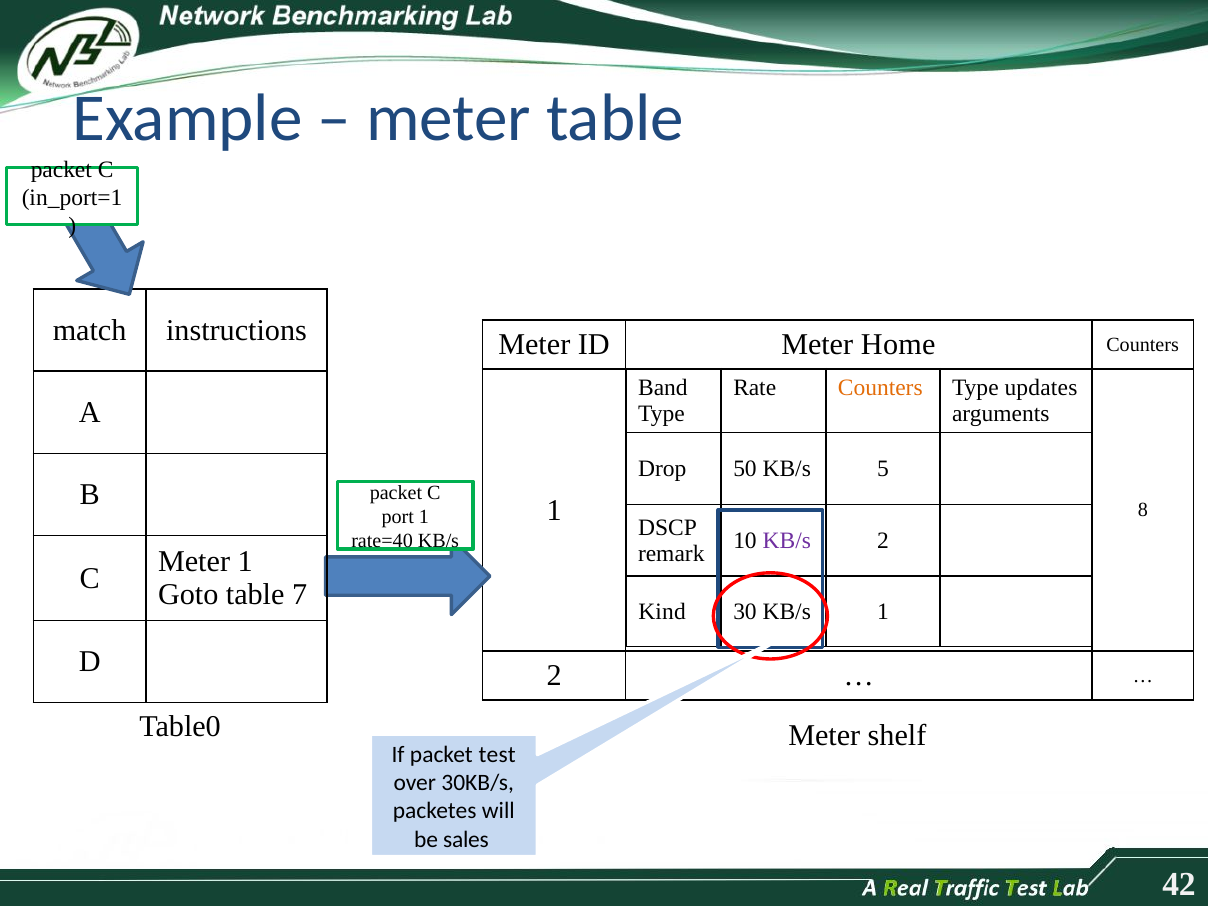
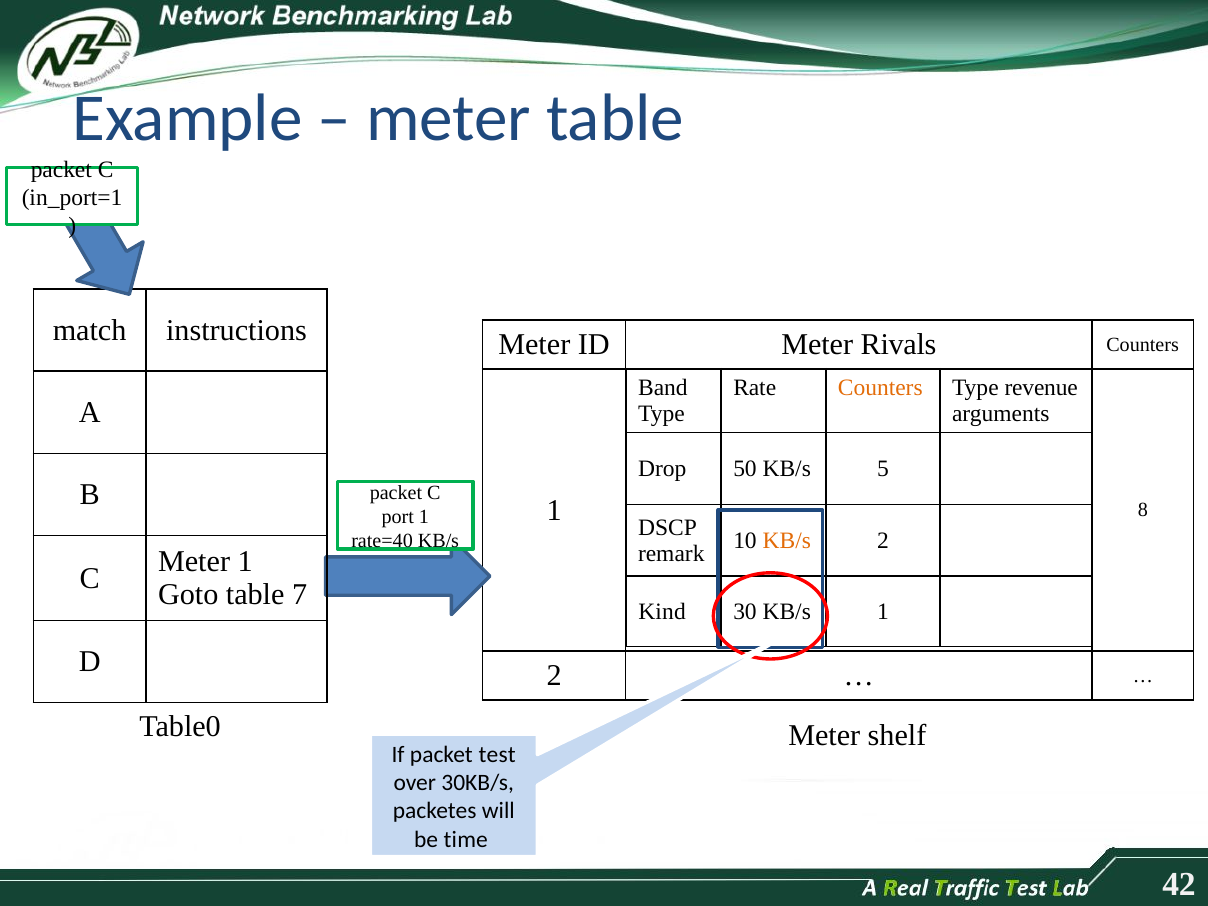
Home: Home -> Rivals (899, 345)
updates: updates -> revenue (1041, 388)
KB/s colour: purple -> orange (787, 540)
sales: sales -> time (466, 839)
